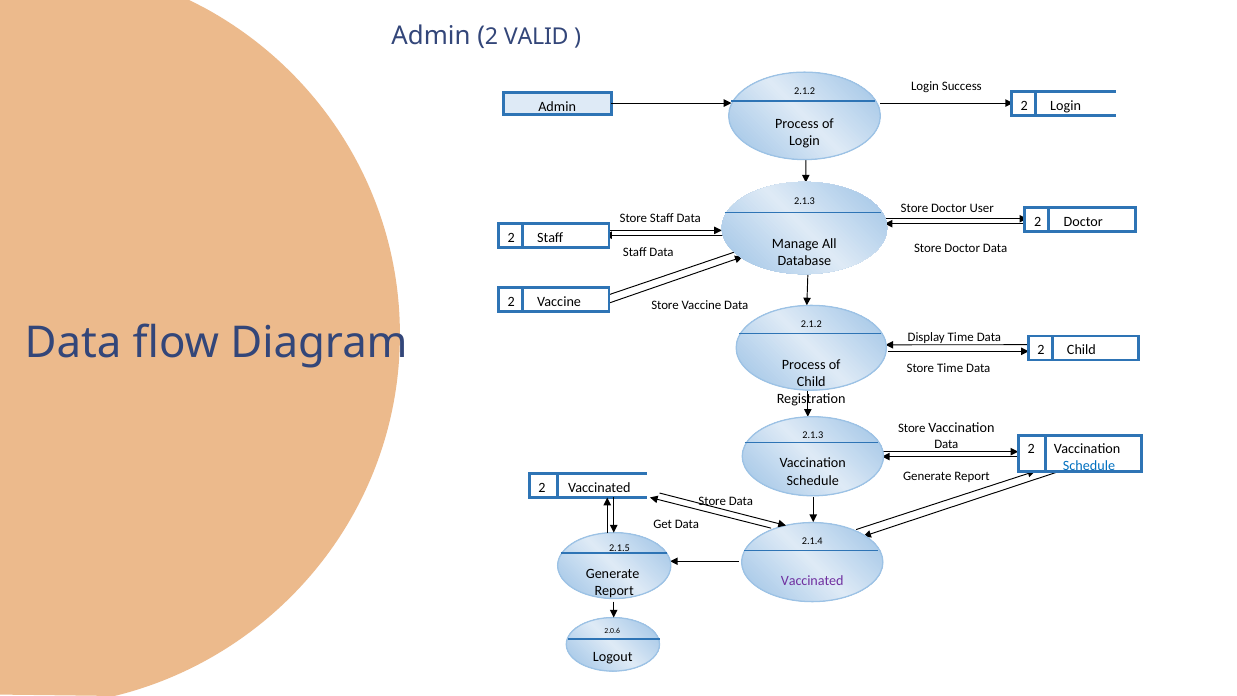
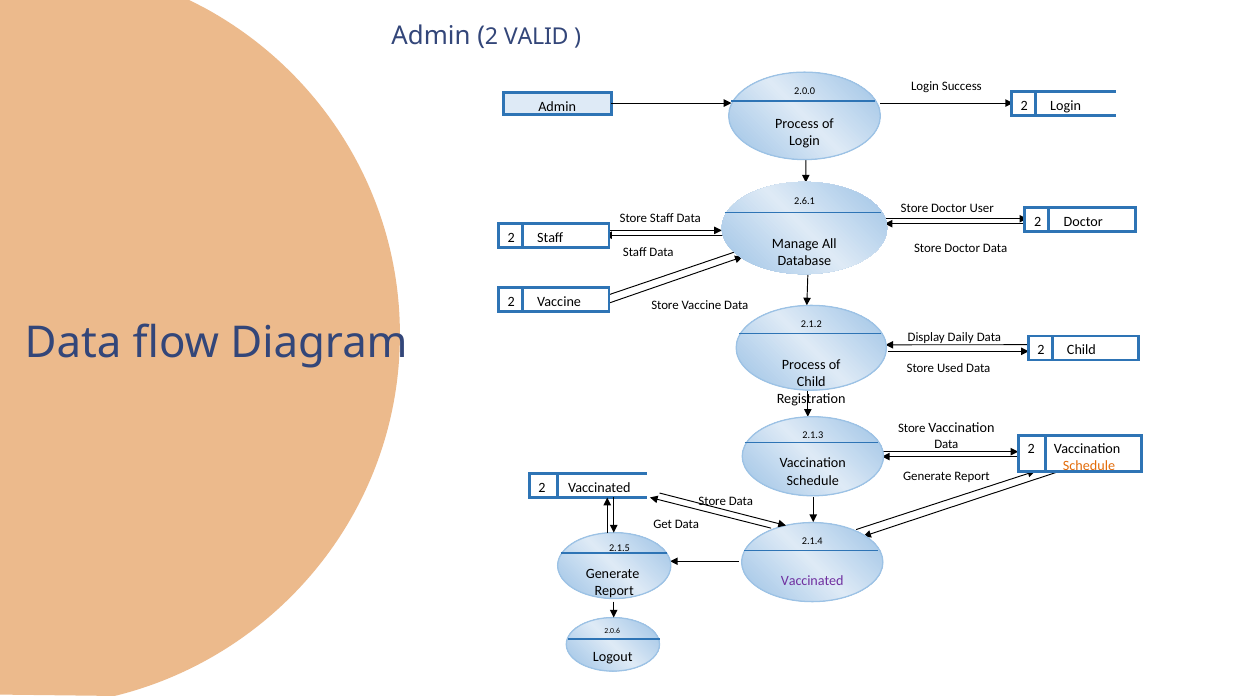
2.1.2: 2.1.2 -> 2.0.0 (805, 91)
2.1.3: 2.1.3 -> 2.6.1 (805, 201)
Time: Time -> Daily (961, 337)
Time: Time -> Used (950, 368)
Schedule colour: blue -> orange (1089, 466)
